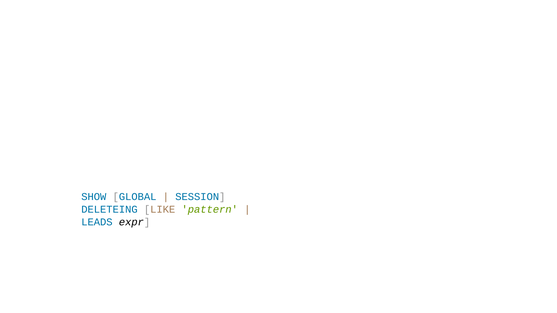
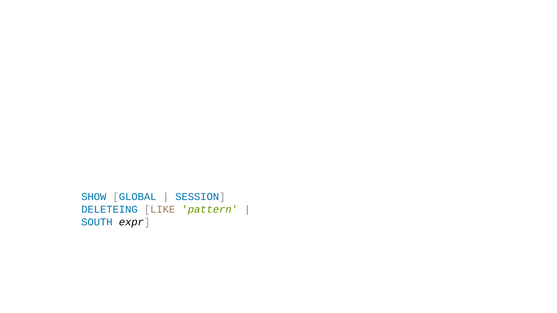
LEADS: LEADS -> SOUTH (97, 222)
